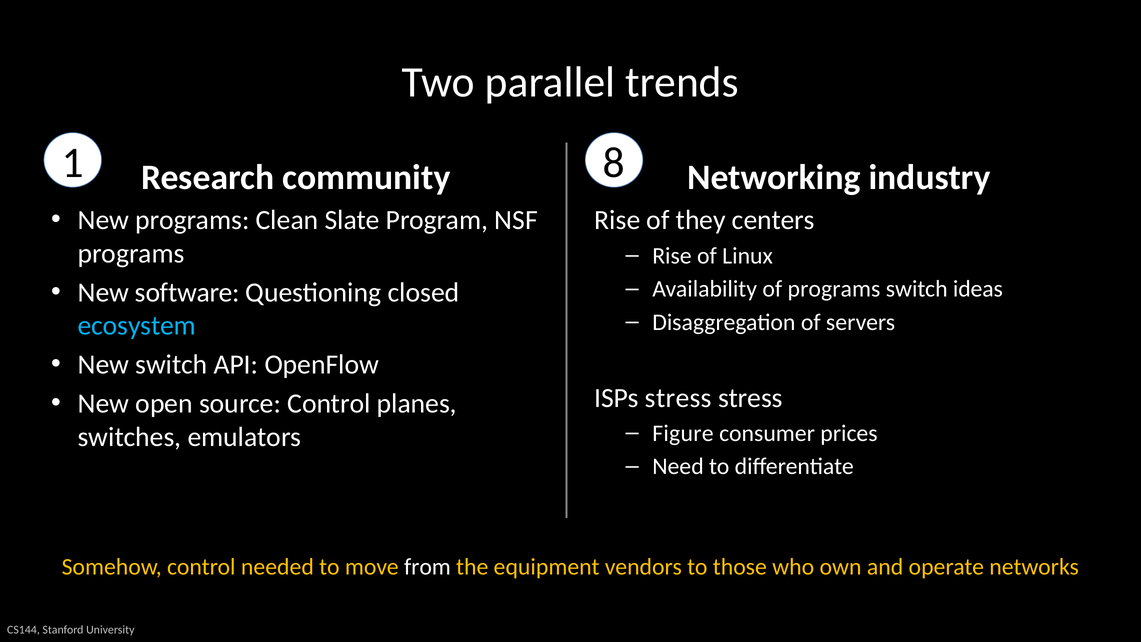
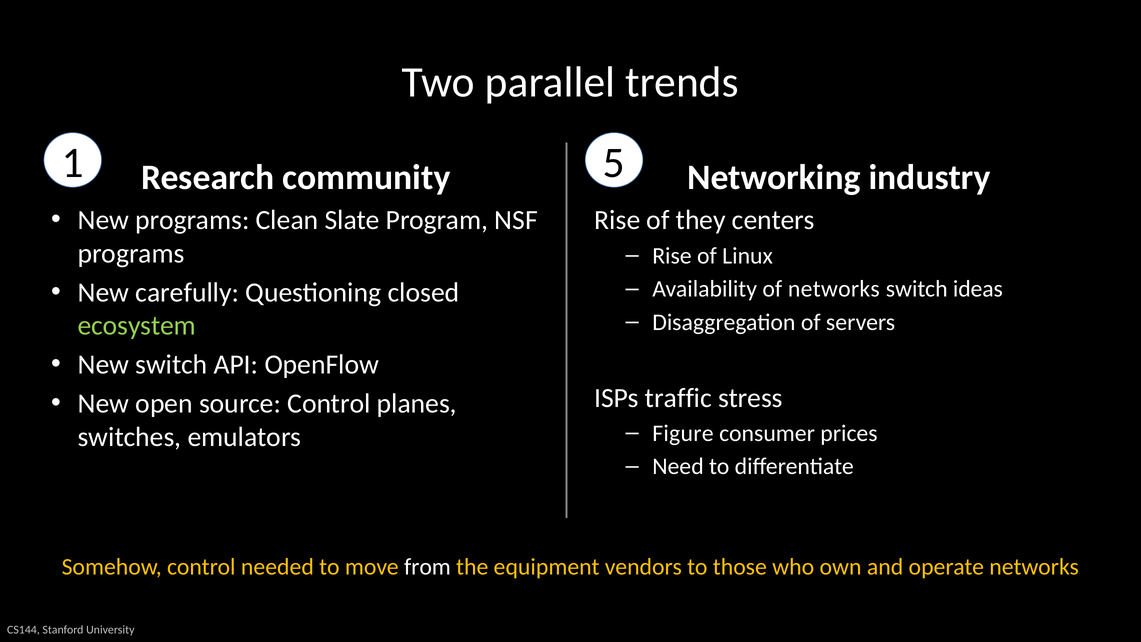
8: 8 -> 5 (614, 163)
of programs: programs -> networks (834, 289)
software: software -> carefully (187, 292)
ecosystem colour: light blue -> light green (137, 326)
ISPs stress: stress -> traffic (678, 398)
